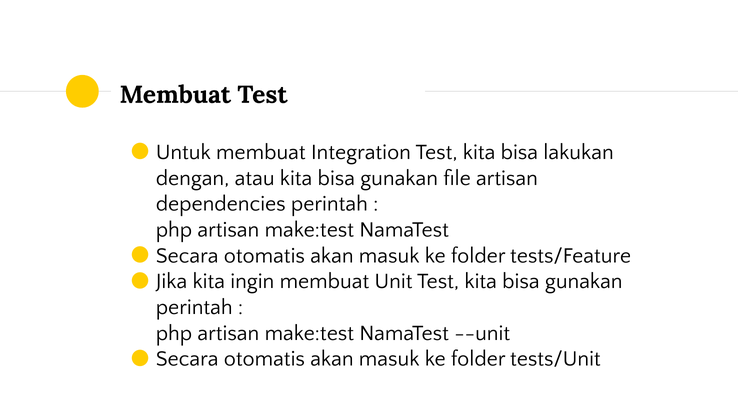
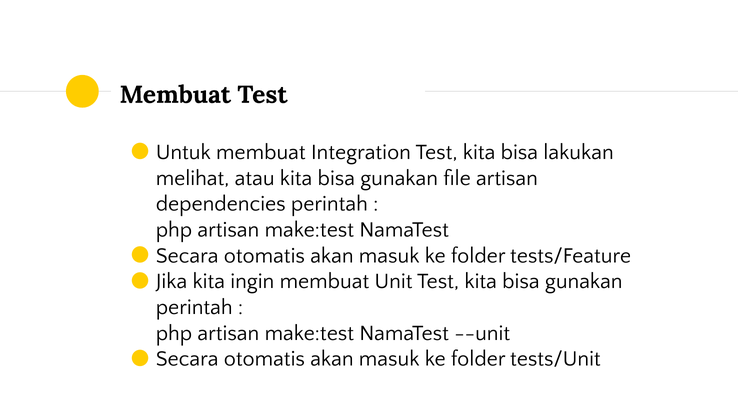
dengan: dengan -> melihat (193, 178)
